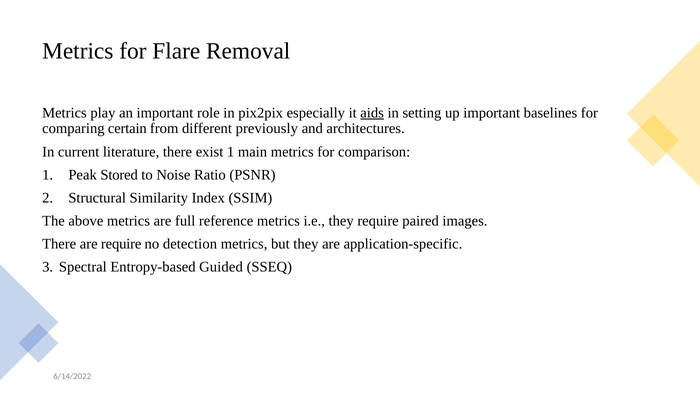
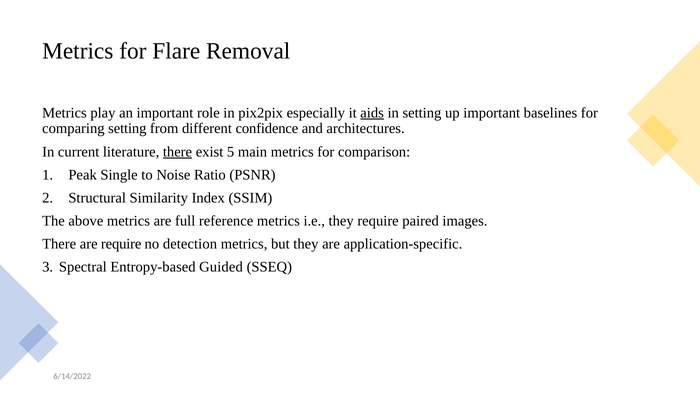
comparing certain: certain -> setting (127, 129)
previously: previously -> confidence (267, 129)
there underline: none -> present (177, 152)
exist 1: 1 -> 5 (231, 152)
Stored: Stored -> Single (119, 175)
